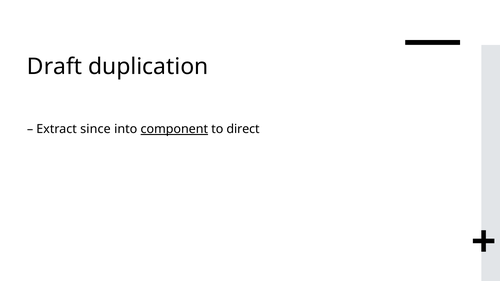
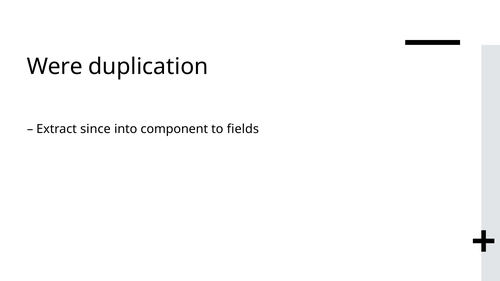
Draft: Draft -> Were (55, 67)
component underline: present -> none (174, 129)
direct: direct -> fields (243, 129)
